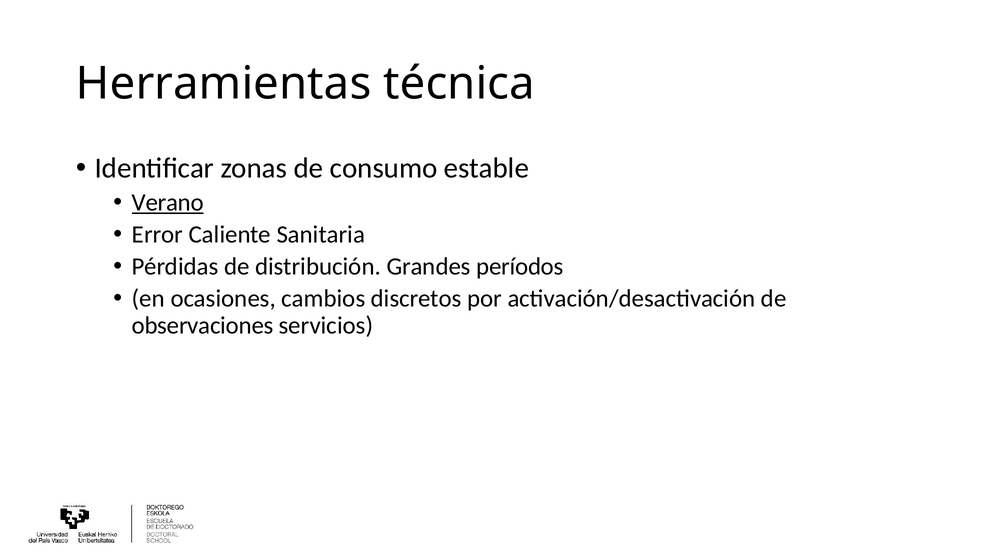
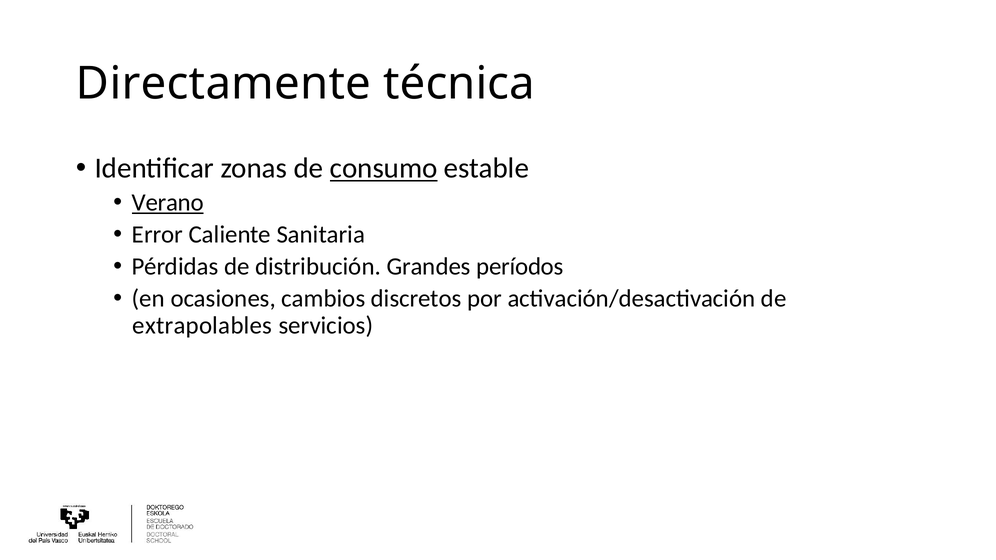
Herramientas: Herramientas -> Directamente (224, 84)
consumo underline: none -> present (384, 168)
observaciones: observaciones -> extrapolables (202, 326)
